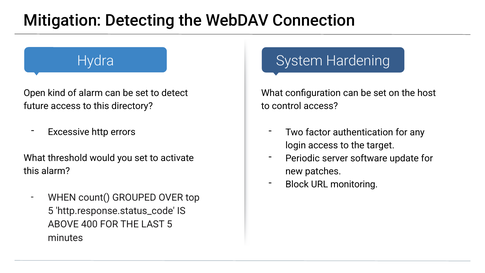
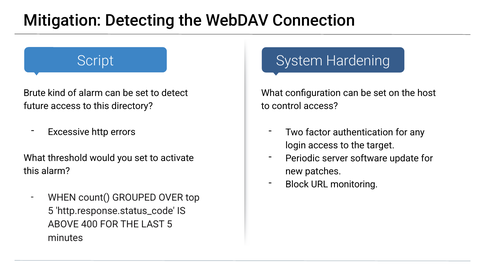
Hydra: Hydra -> Script (95, 61)
Open: Open -> Brute (35, 93)
